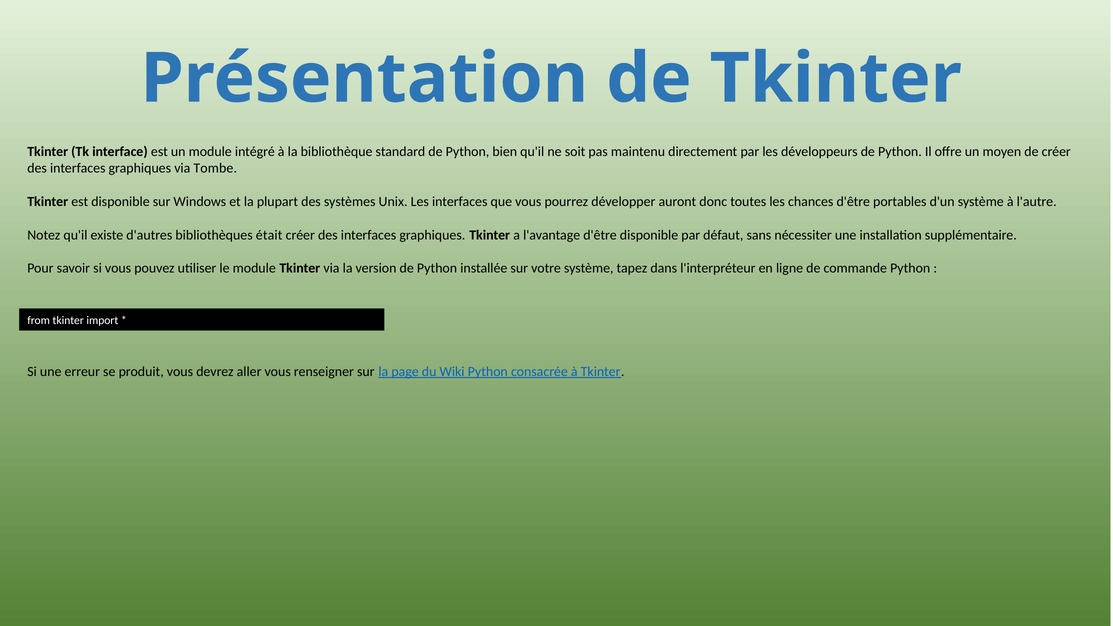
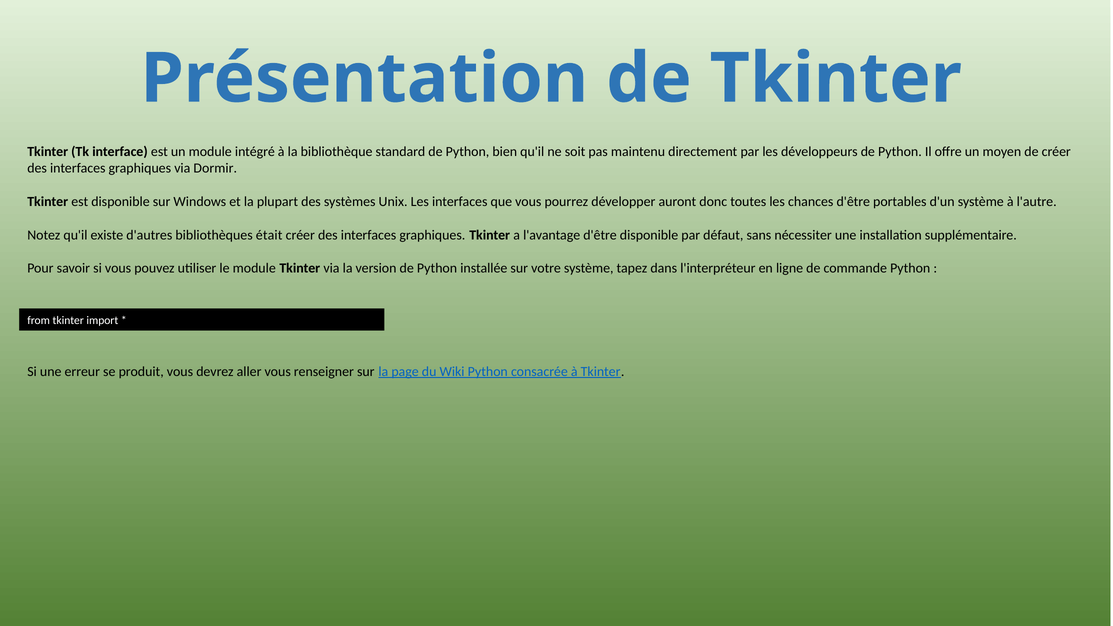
Tombe: Tombe -> Dormir (215, 168)
